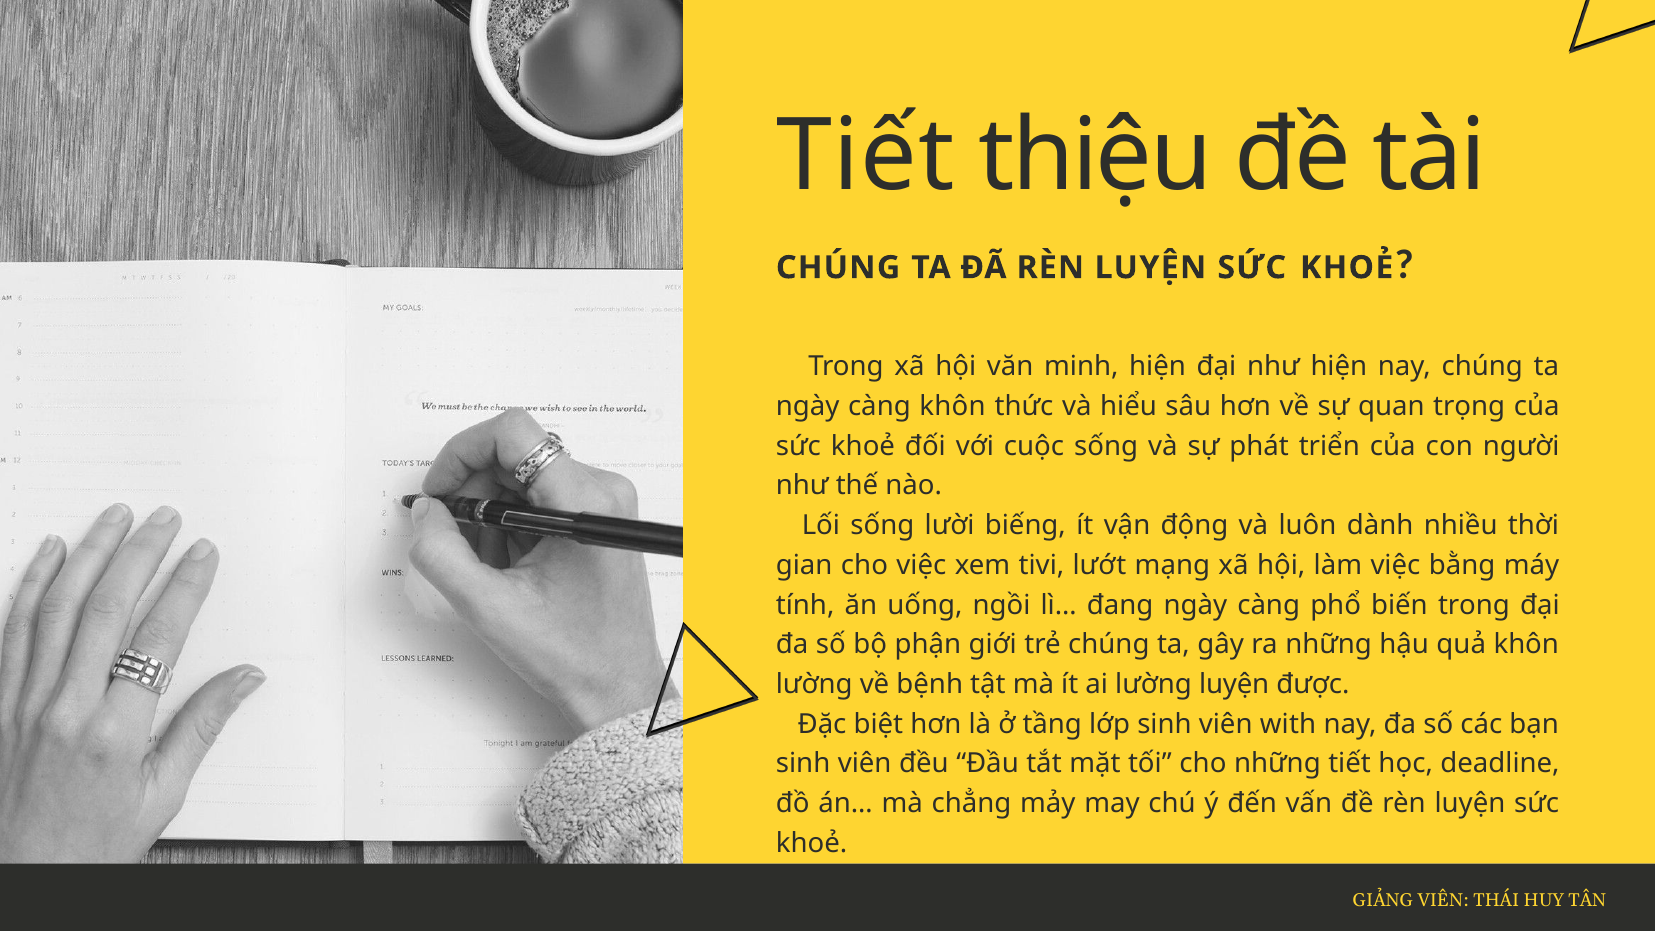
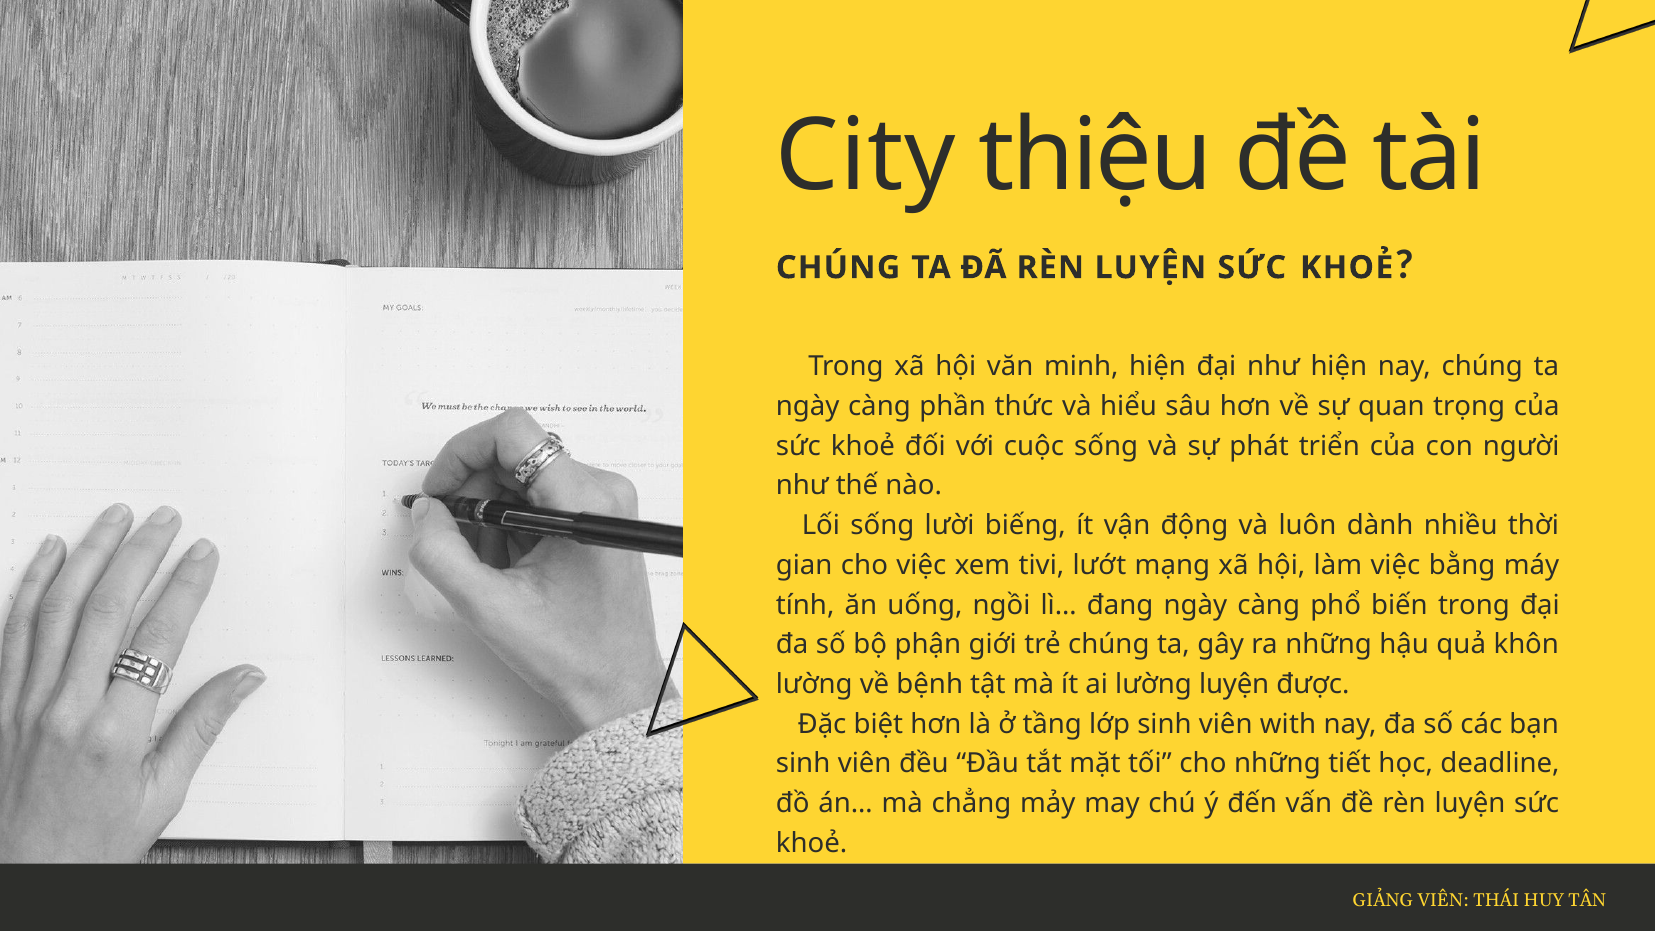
Tiết: Tiết -> City (866, 156)
càng khôn: khôn -> phần (953, 406)
